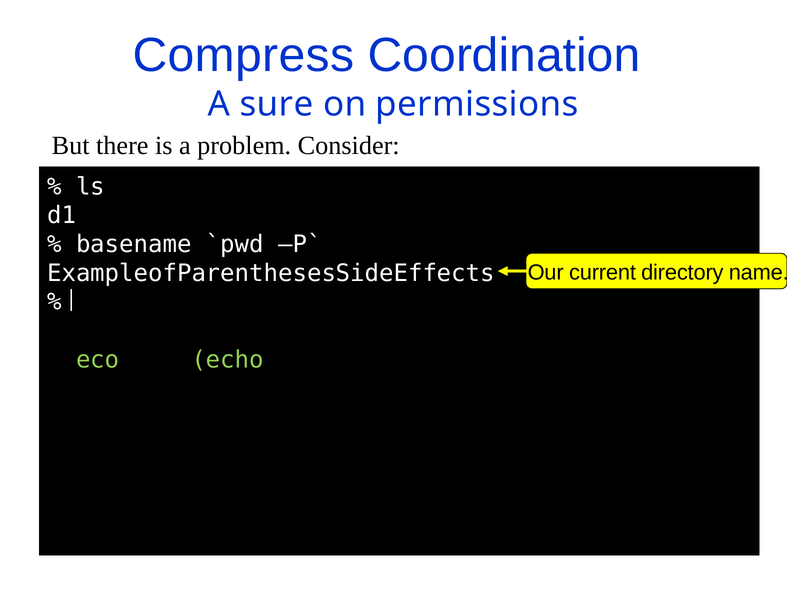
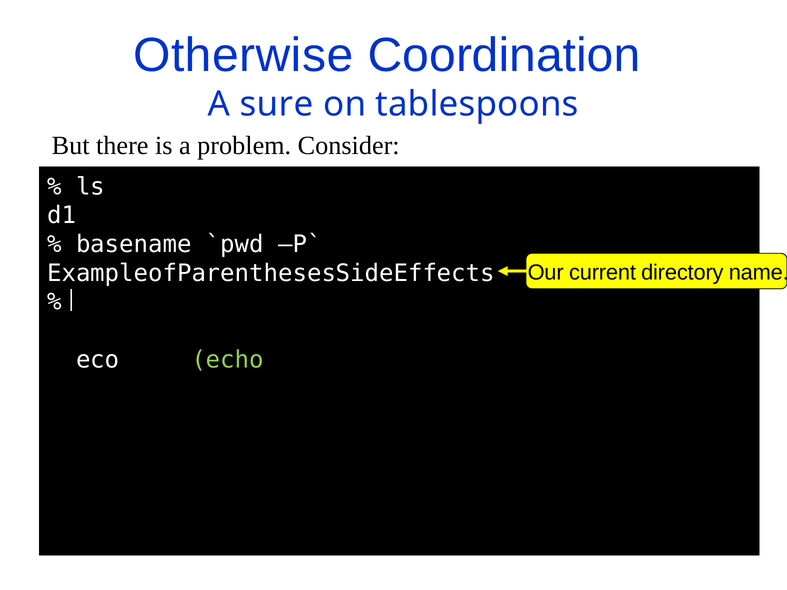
Compress: Compress -> Otherwise (243, 55)
permissions: permissions -> tablespoons (477, 104)
eco colour: light green -> white (98, 360)
